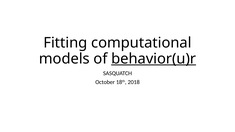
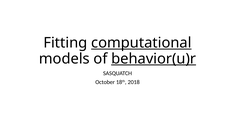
computational underline: none -> present (141, 43)
